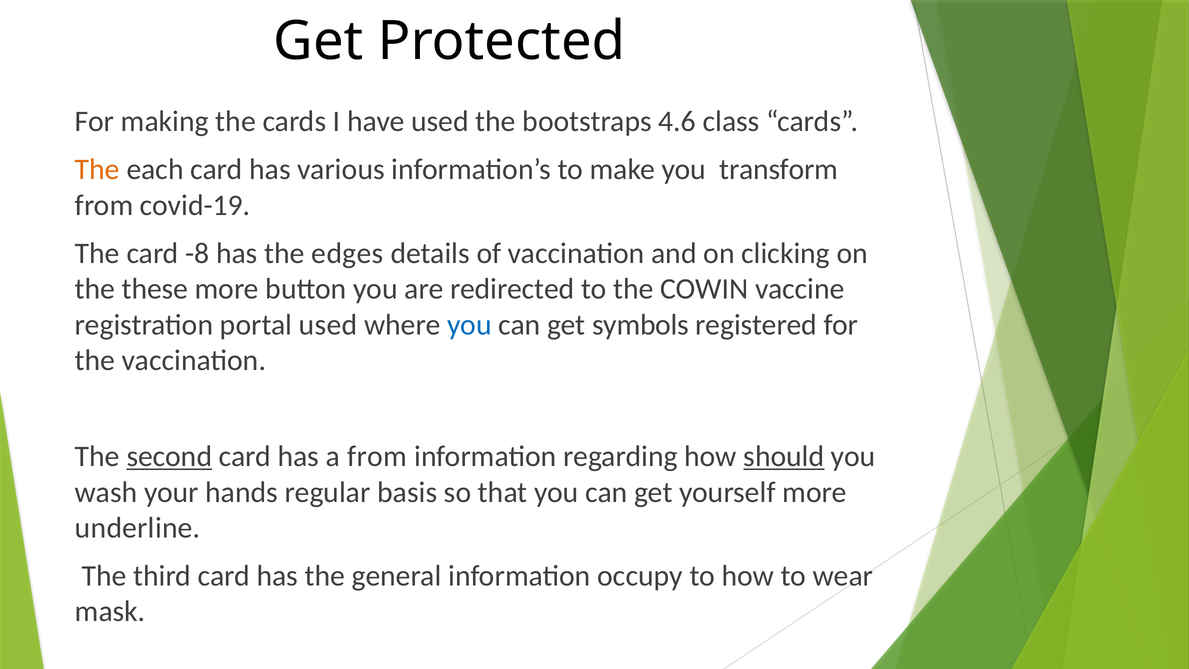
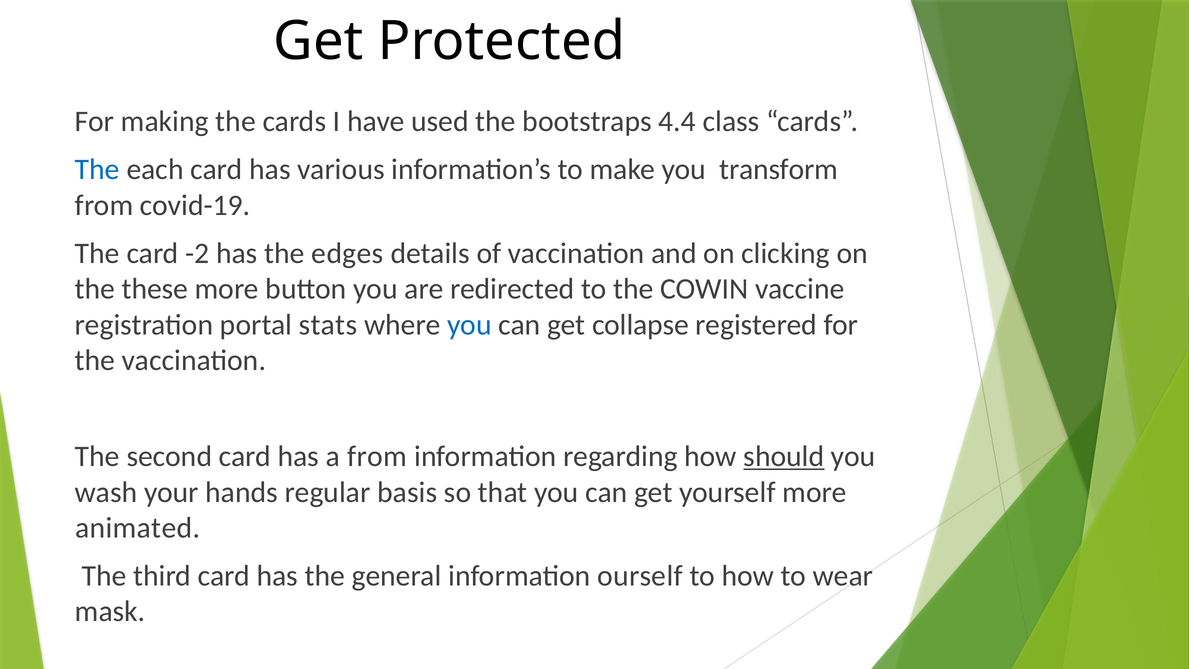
4.6: 4.6 -> 4.4 (677, 121)
The colour: orange -> blue (97, 170)
-8: -8 -> -2 (197, 253)
portal used: used -> stats (328, 325)
symbols: symbols -> collapse (640, 325)
second underline: present -> none (169, 456)
underline: underline -> animated (138, 528)
occupy: occupy -> ourself (640, 576)
